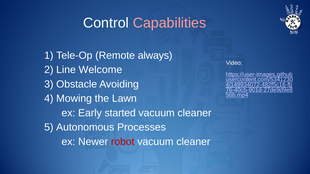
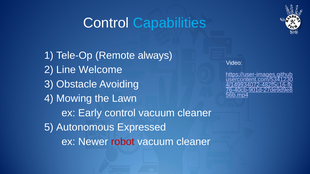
Capabilities colour: pink -> light blue (169, 23)
Early started: started -> control (120, 113)
Processes: Processes -> Expressed (142, 128)
